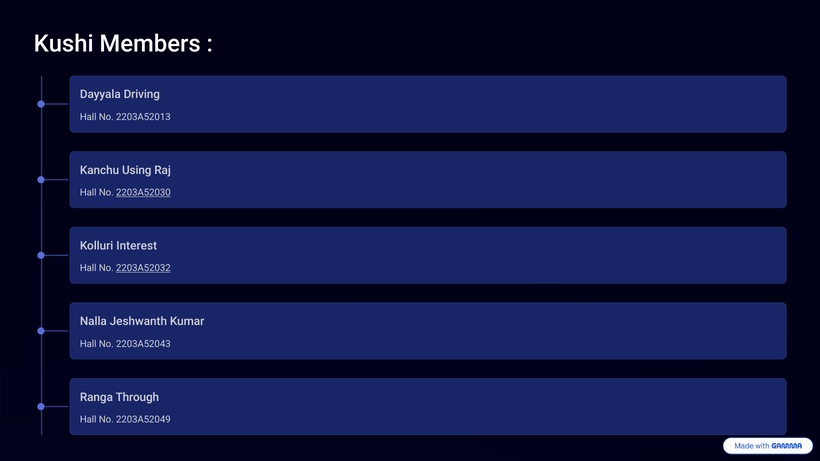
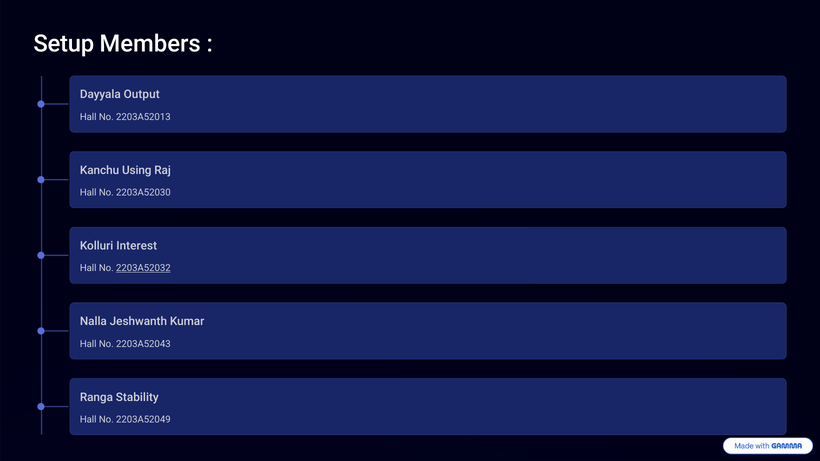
Kushi: Kushi -> Setup (64, 44)
Driving: Driving -> Output (142, 95)
2203A52030 underline: present -> none (143, 193)
Through: Through -> Stability (137, 397)
